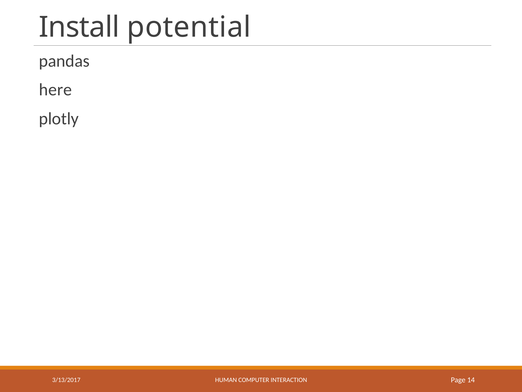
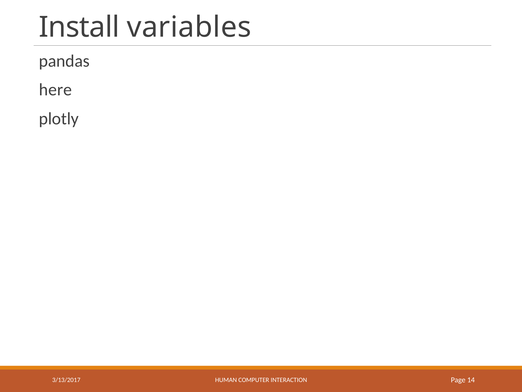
potential: potential -> variables (189, 27)
